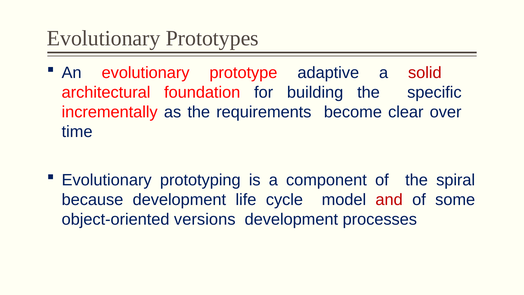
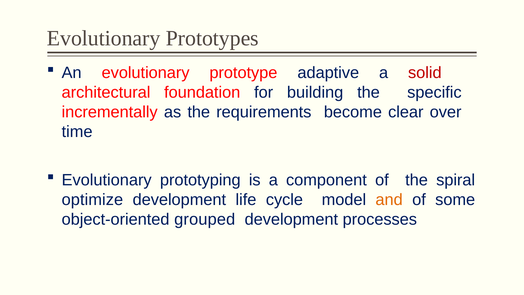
because: because -> optimize (92, 200)
and colour: red -> orange (389, 200)
versions: versions -> grouped (205, 219)
